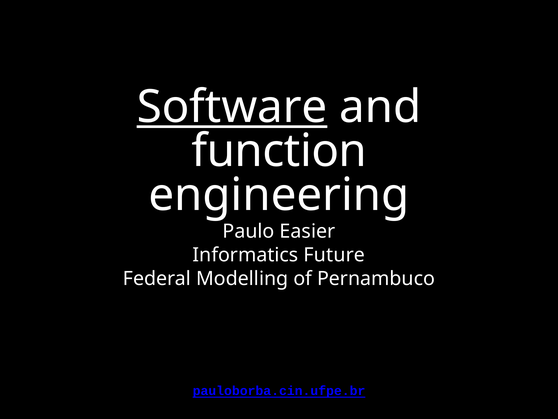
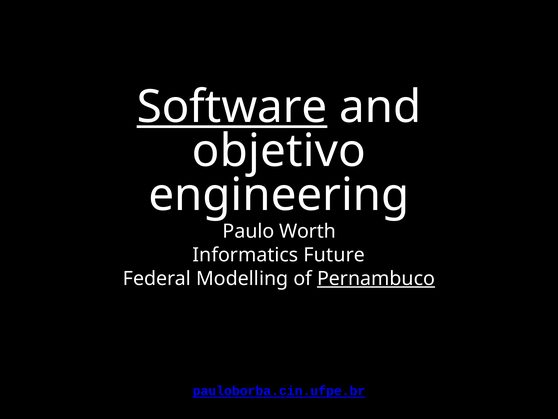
function: function -> objetivo (279, 151)
Easier: Easier -> Worth (308, 231)
Pernambuco underline: none -> present (376, 278)
